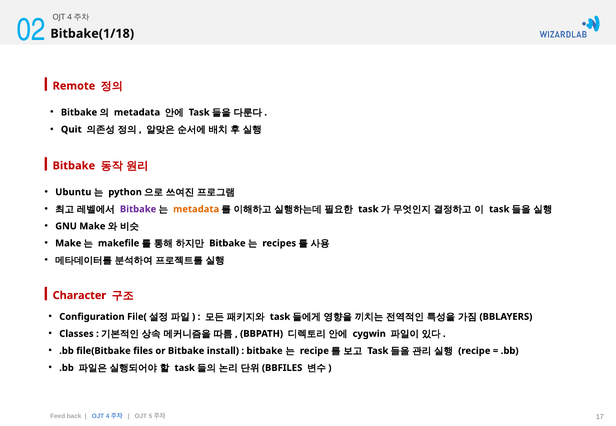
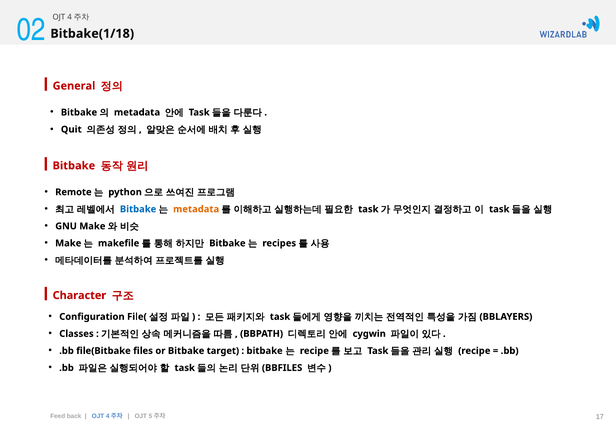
Remote: Remote -> General (74, 86)
Ubuntu: Ubuntu -> Remote (73, 192)
Bitbake colour: purple -> blue (138, 209)
install: install -> target (223, 351)
